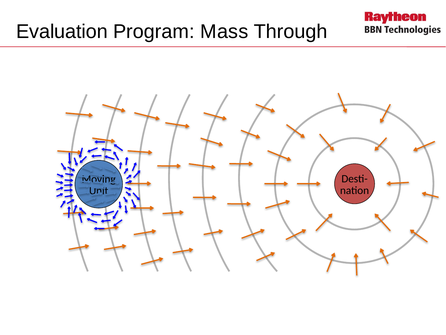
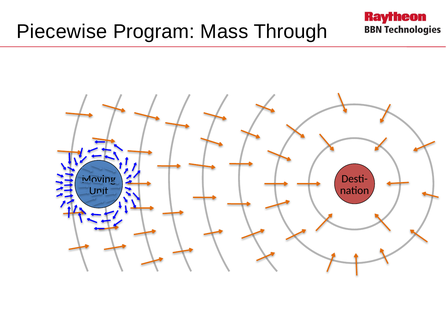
Evaluation: Evaluation -> Piecewise (62, 31)
